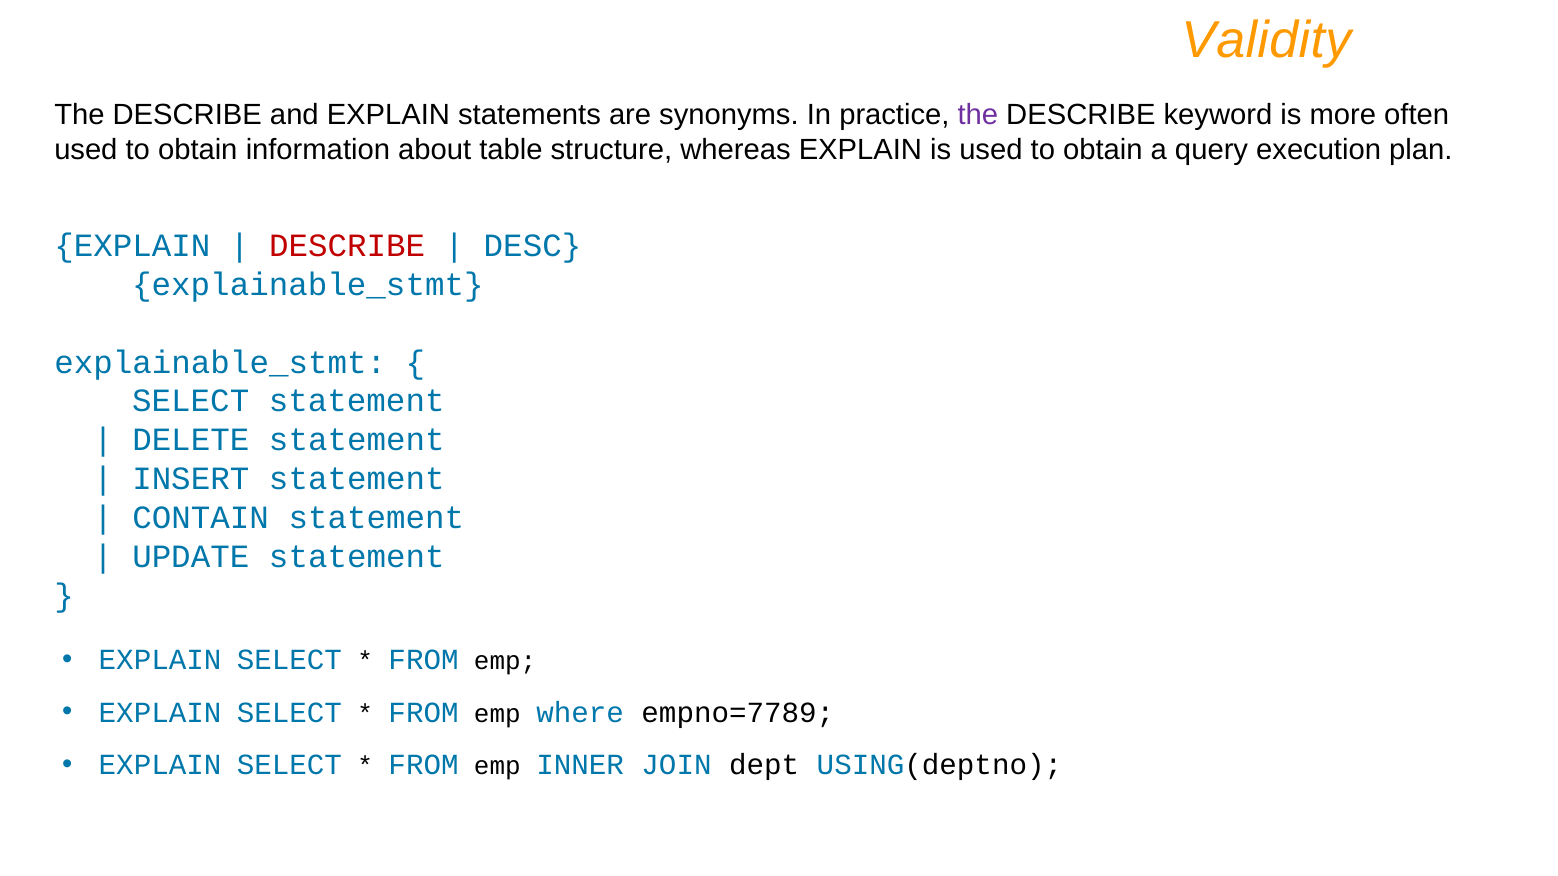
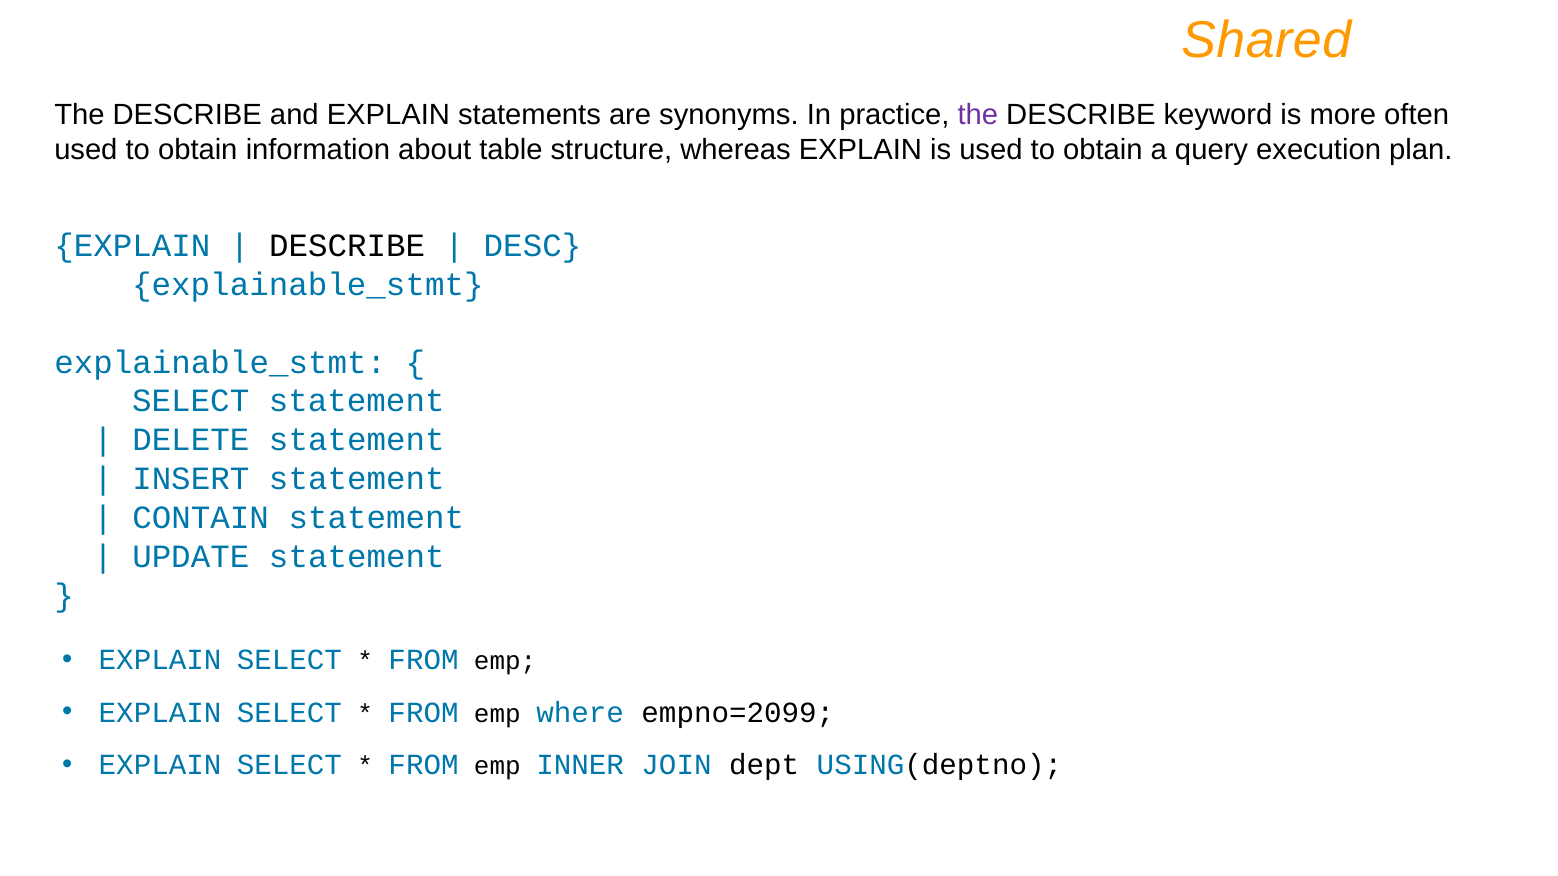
Validity: Validity -> Shared (1266, 41)
DESCRIBE colour: red -> black (347, 246)
empno=7789: empno=7789 -> empno=2099 (738, 713)
